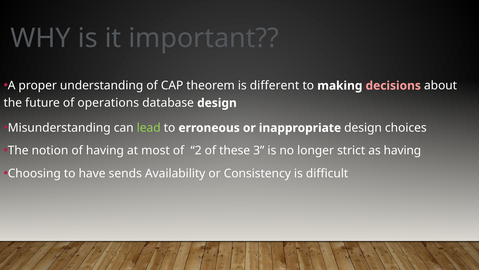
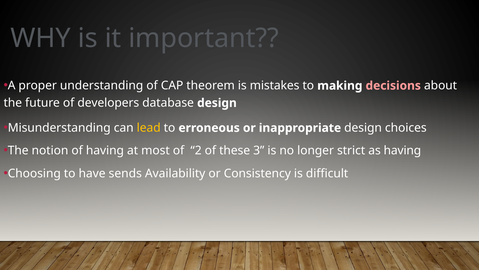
different: different -> mistakes (275, 86)
operations: operations -> developers (108, 103)
lead colour: light green -> yellow (149, 128)
